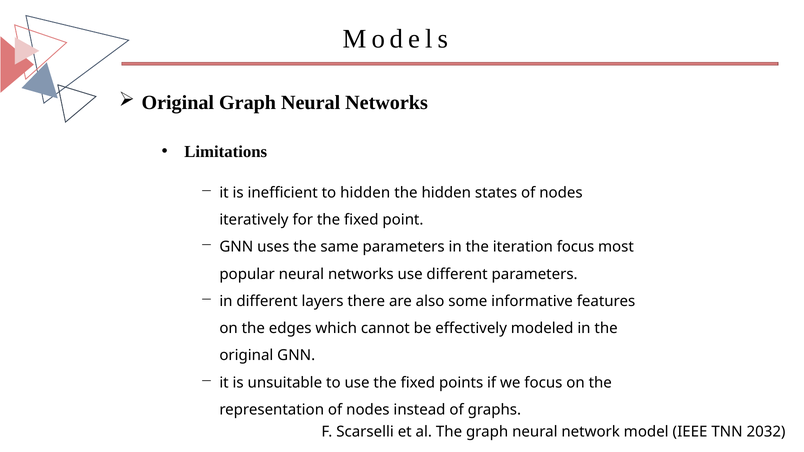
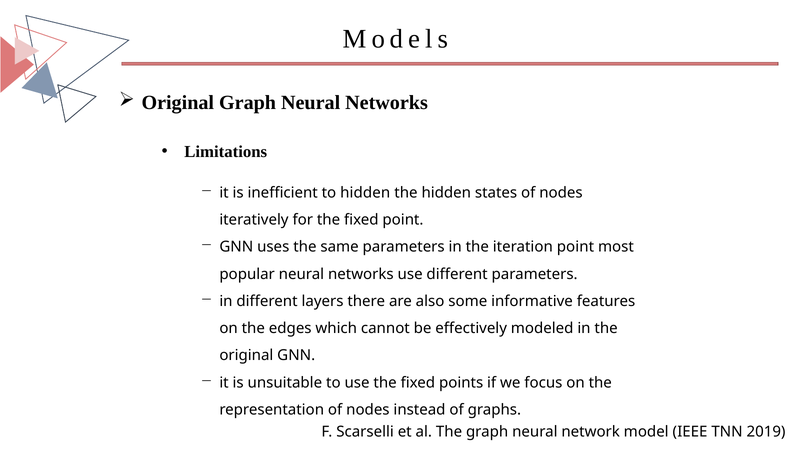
iteration focus: focus -> point (575, 247)
2032: 2032 -> 2019 (766, 432)
